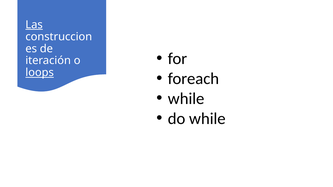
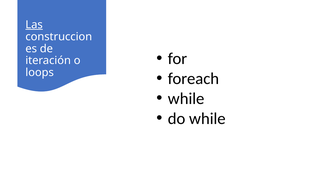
loops underline: present -> none (40, 73)
